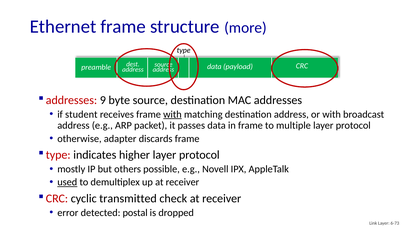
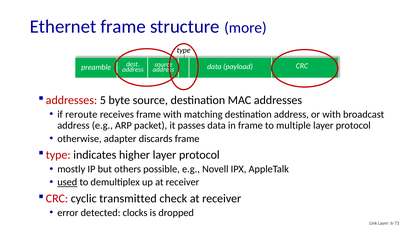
9: 9 -> 5 (103, 100)
student: student -> reroute (81, 114)
with underline: present -> none (172, 114)
postal: postal -> clocks (135, 212)
